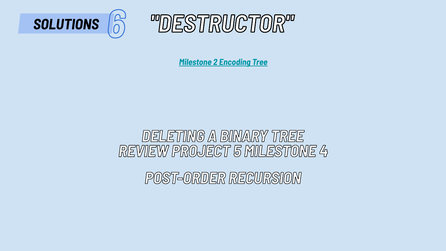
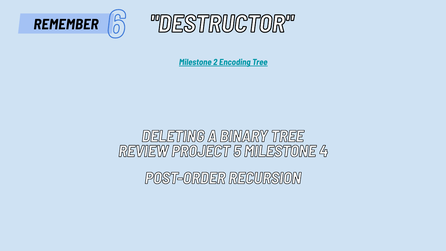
SOLUTIONS: SOLUTIONS -> REMEMBER (66, 25)
